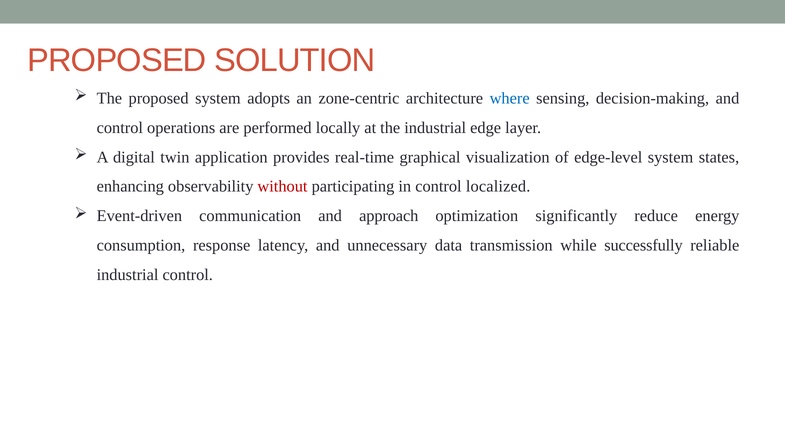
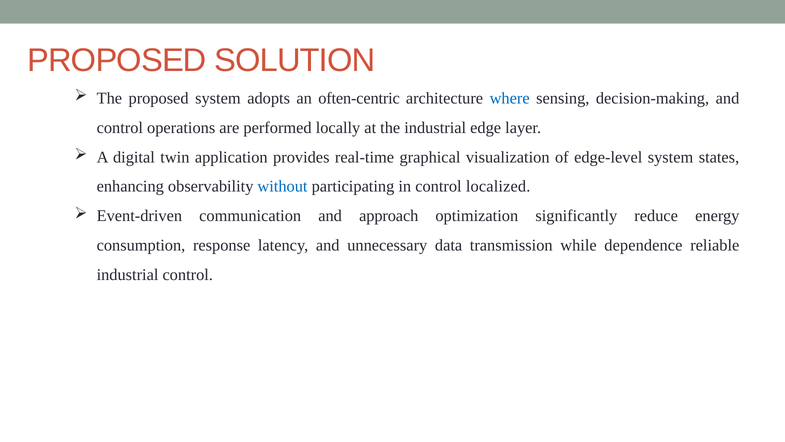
zone-centric: zone-centric -> often-centric (359, 98)
without colour: red -> blue (283, 186)
successfully: successfully -> dependence (643, 245)
